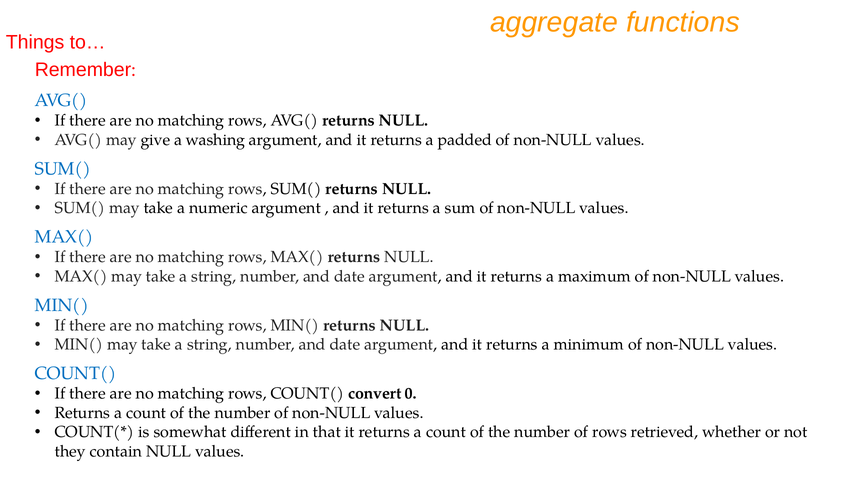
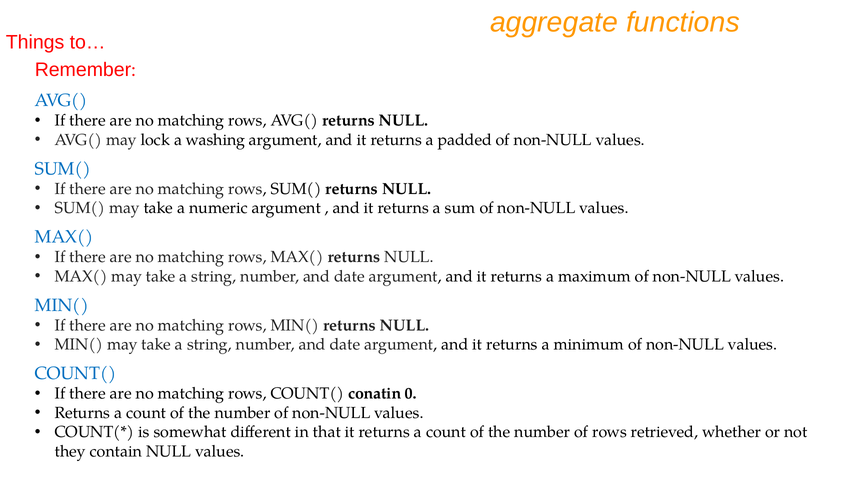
give: give -> lock (155, 140)
convert: convert -> conatin (375, 394)
